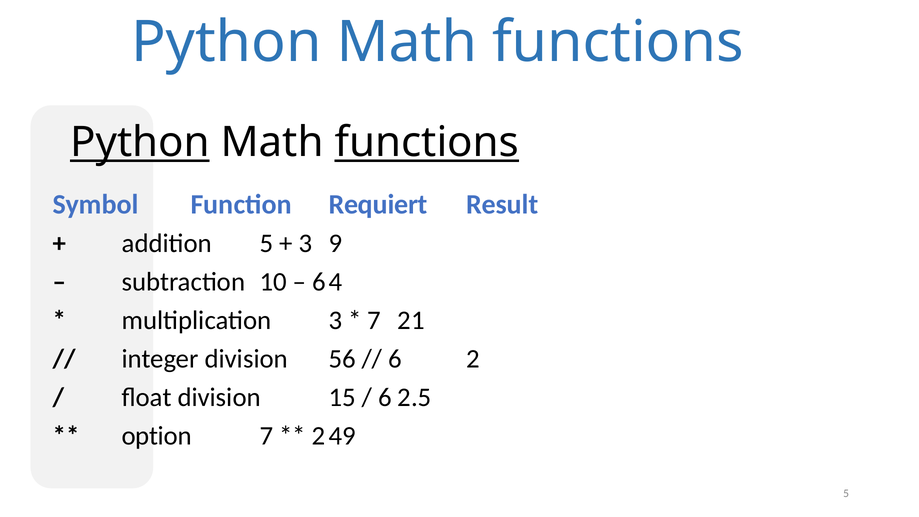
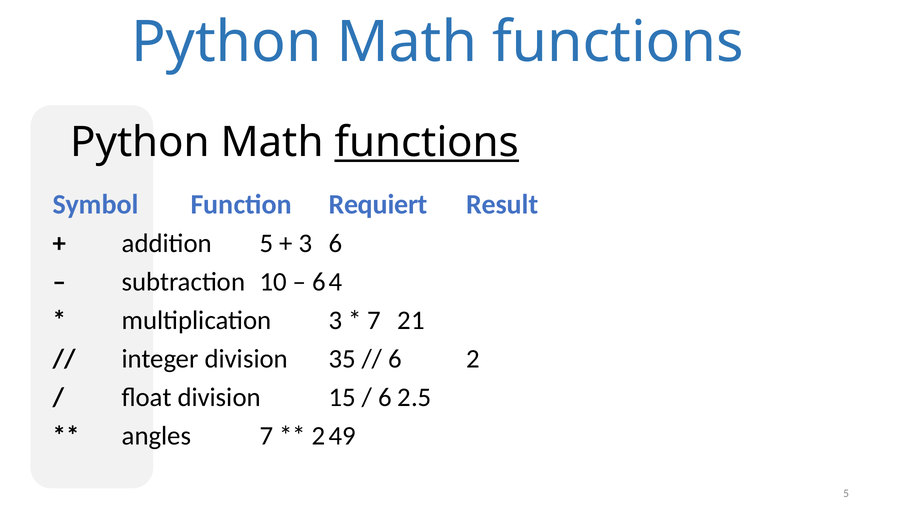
Python underline: present -> none (140, 143)
3 9: 9 -> 6 (335, 244)
56: 56 -> 35 (342, 359)
option: option -> angles (157, 436)
